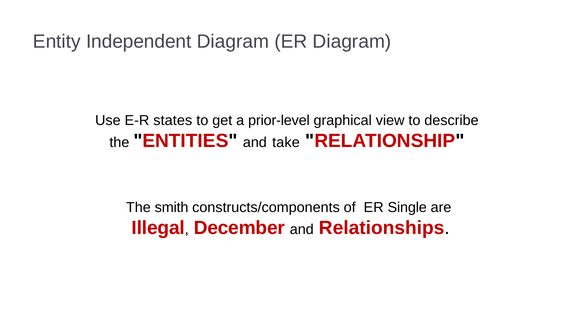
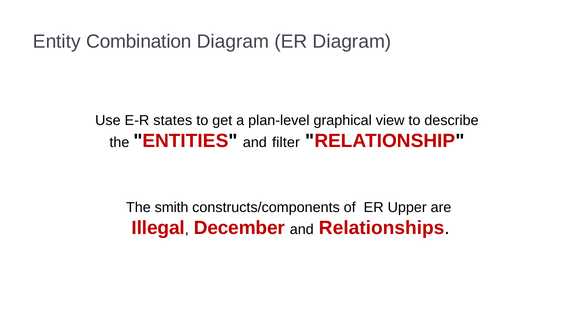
Independent: Independent -> Combination (139, 42)
prior-level: prior-level -> plan-level (279, 120)
take: take -> filter (286, 142)
Single: Single -> Upper (407, 207)
